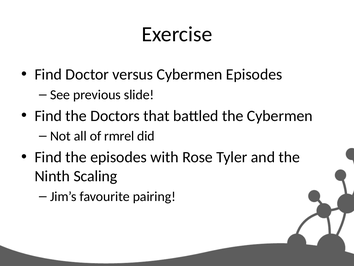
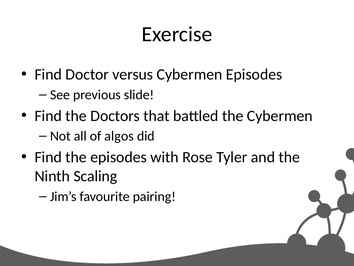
rmrel: rmrel -> algos (119, 136)
